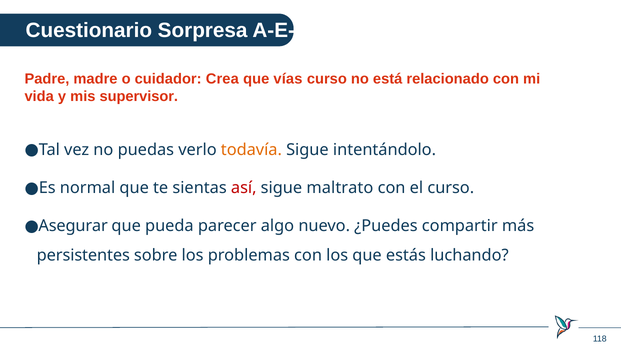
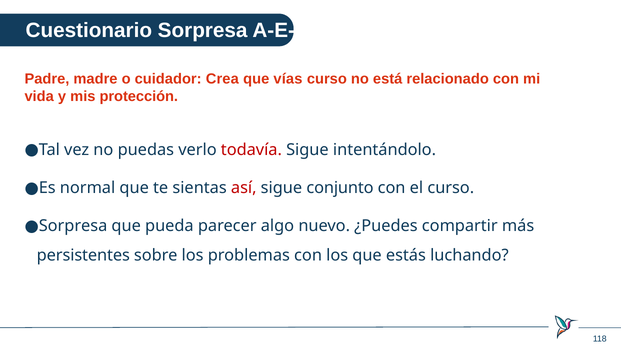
supervisor: supervisor -> protección (139, 97)
todavía colour: orange -> red (251, 150)
maltrato: maltrato -> conjunto (340, 188)
Asegurar: Asegurar -> Sorpresa (73, 226)
